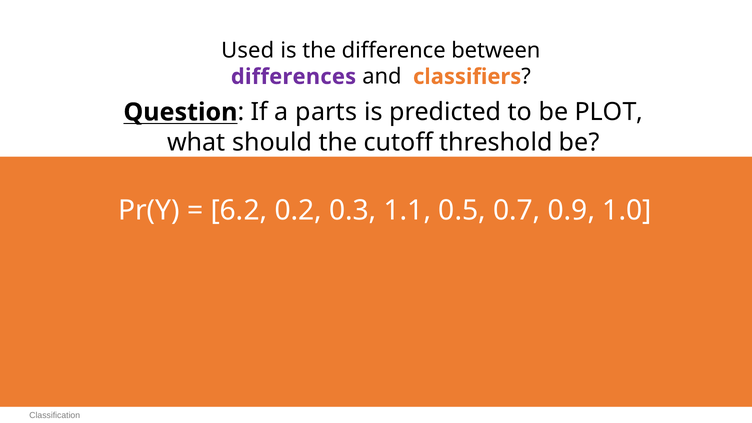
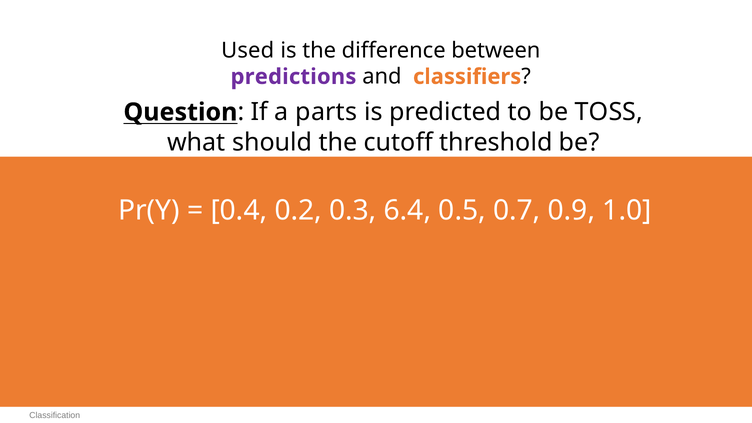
differences: differences -> predictions (294, 77)
PLOT: PLOT -> TOSS (609, 112)
6.2: 6.2 -> 0.4 (239, 210)
1.1: 1.1 -> 6.4 (407, 210)
